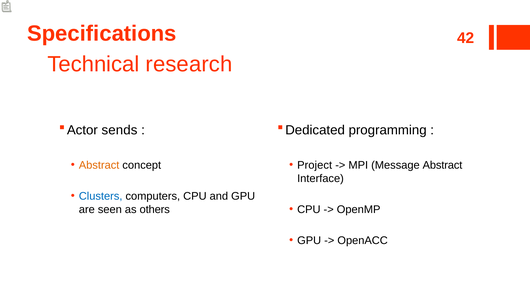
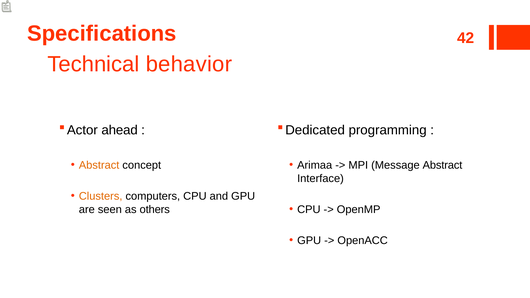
research: research -> behavior (189, 64)
sends: sends -> ahead (120, 130)
Project: Project -> Arimaa (315, 165)
Clusters colour: blue -> orange (101, 196)
